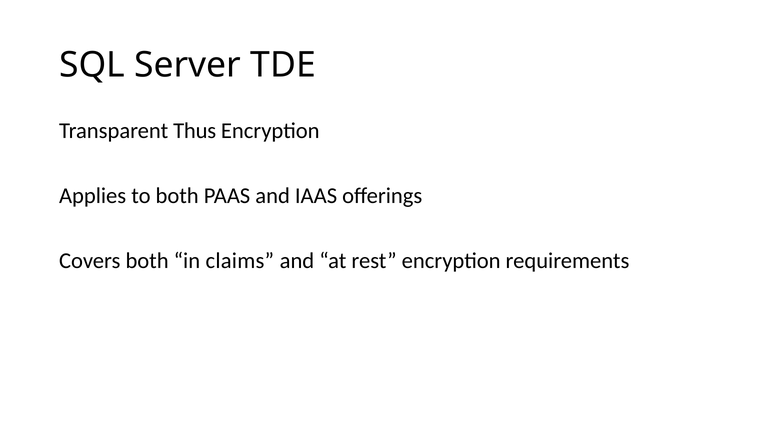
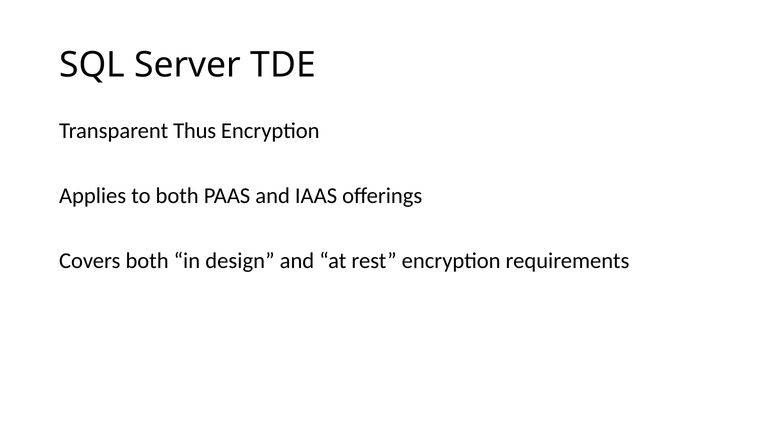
claims: claims -> design (240, 261)
